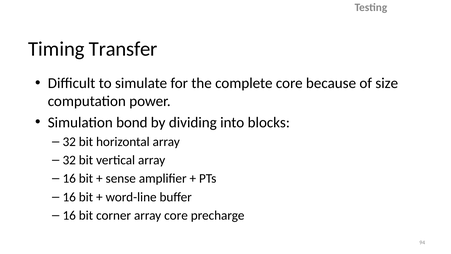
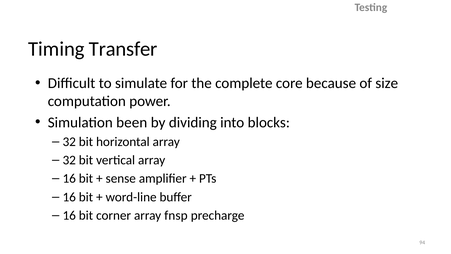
bond: bond -> been (132, 122)
array core: core -> fnsp (176, 215)
